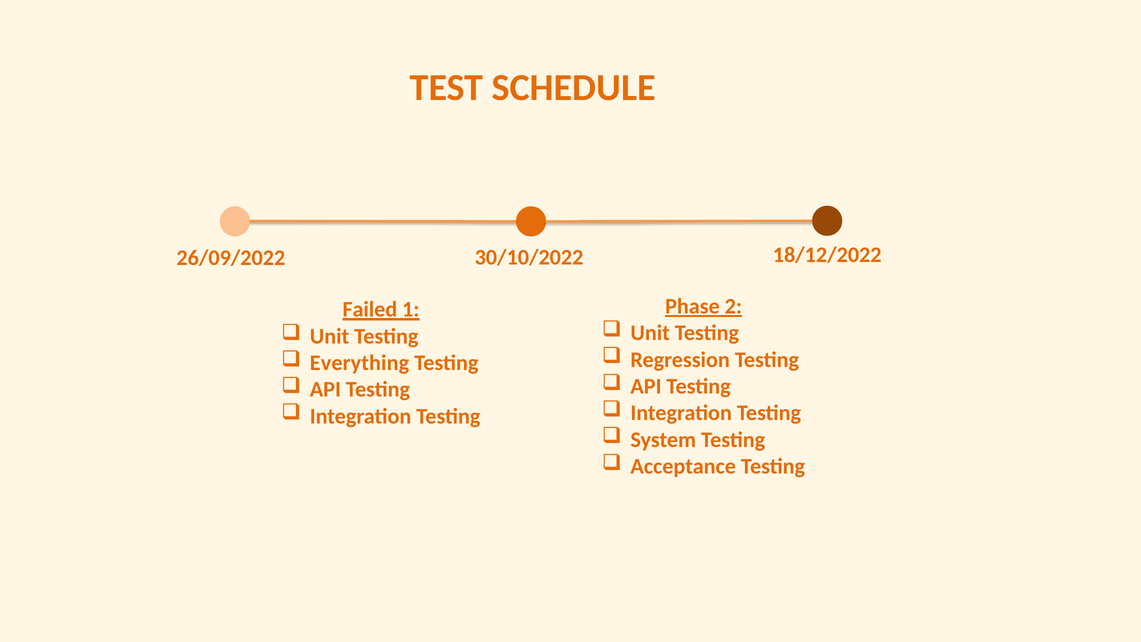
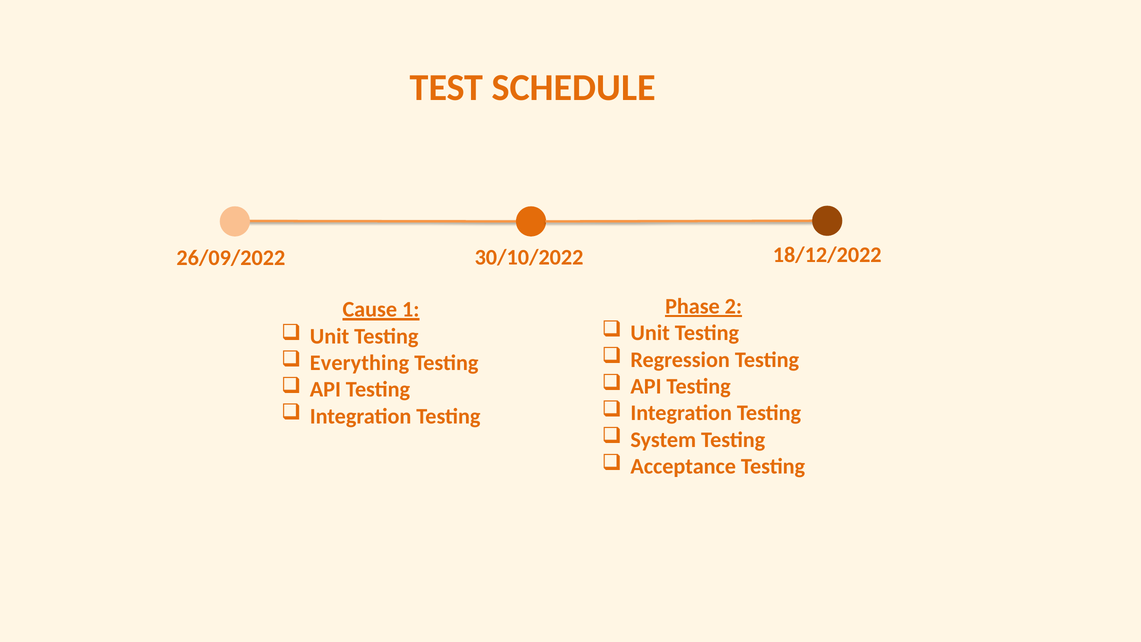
Failed: Failed -> Cause (370, 310)
